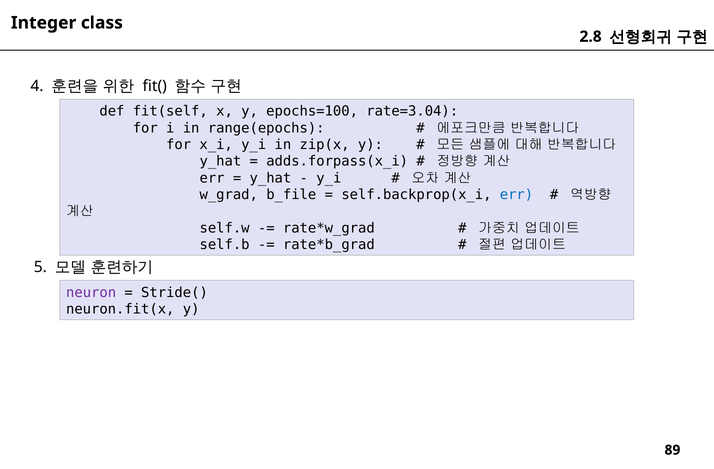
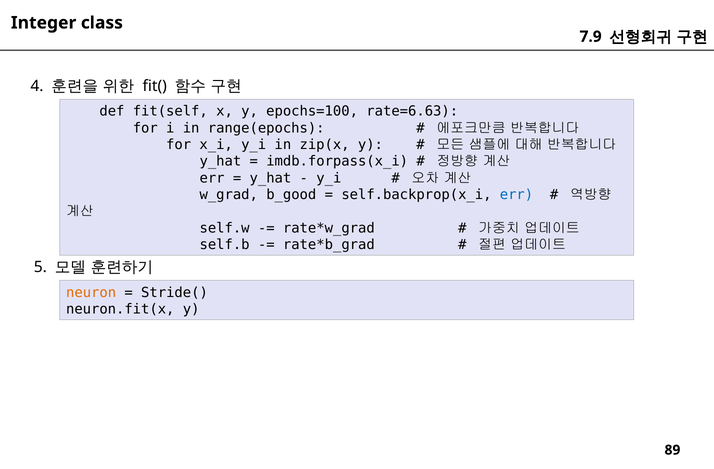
2.8: 2.8 -> 7.9 (591, 37)
rate=3.04: rate=3.04 -> rate=6.63 (412, 111)
adds.forpass(x_i: adds.forpass(x_i -> imdb.forpass(x_i (337, 161)
b_file: b_file -> b_good (291, 195)
neuron colour: purple -> orange (91, 293)
